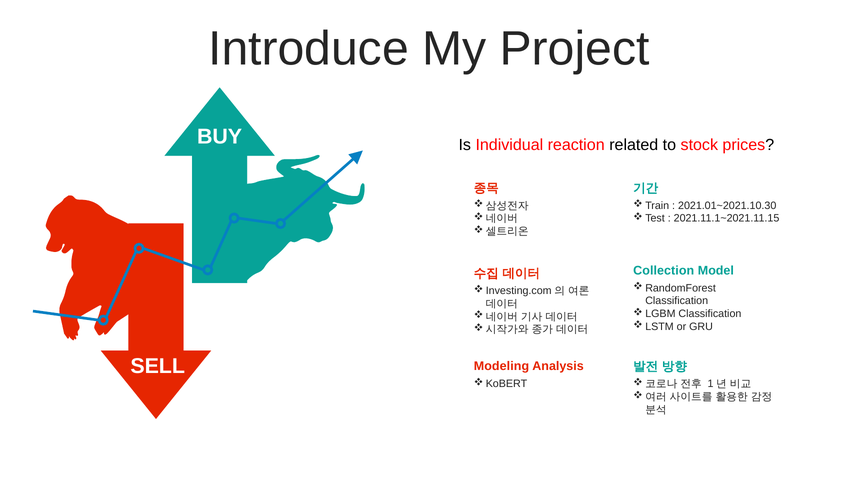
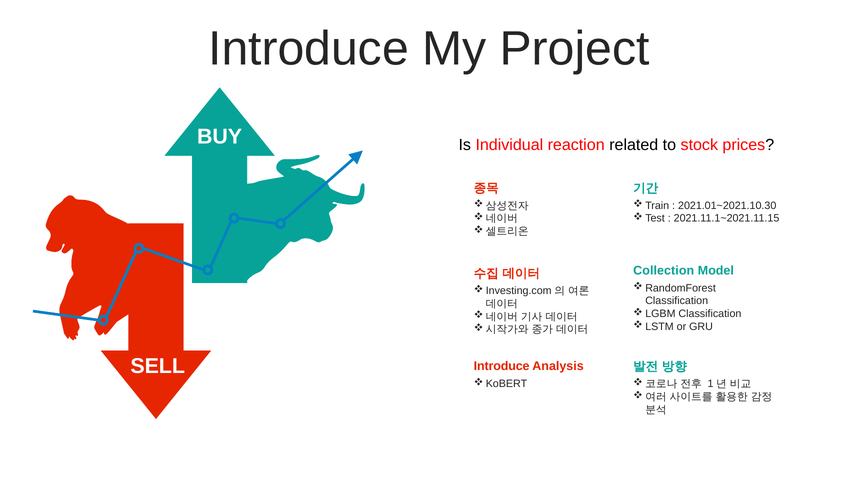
Modeling: Modeling -> Introduce (502, 366)
